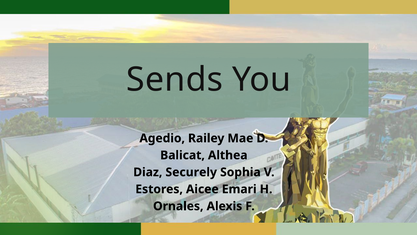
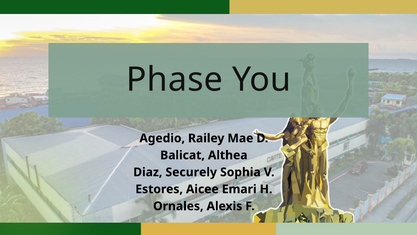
Sends: Sends -> Phase (175, 80)
